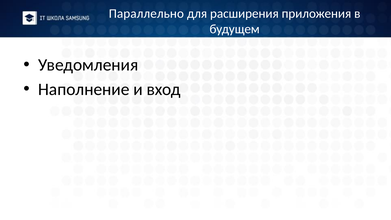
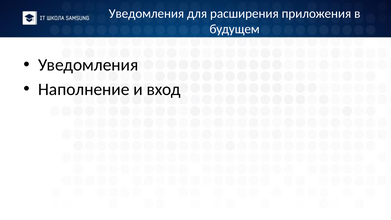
Параллельно: Параллельно -> Уведомления (146, 14)
